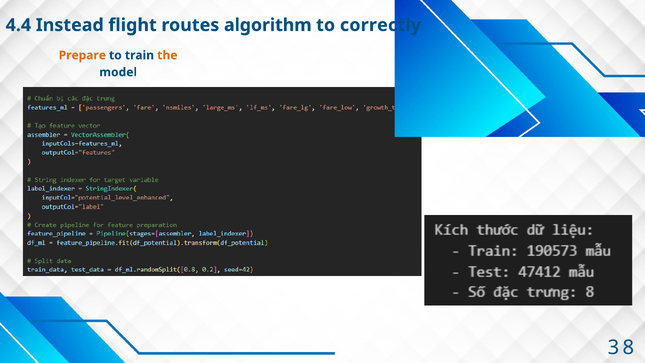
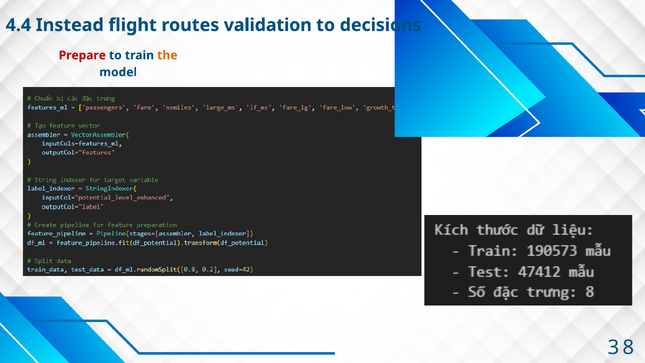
algorithm: algorithm -> validation (268, 25)
correctly: correctly -> decisions (381, 25)
Prepare colour: orange -> red (82, 55)
